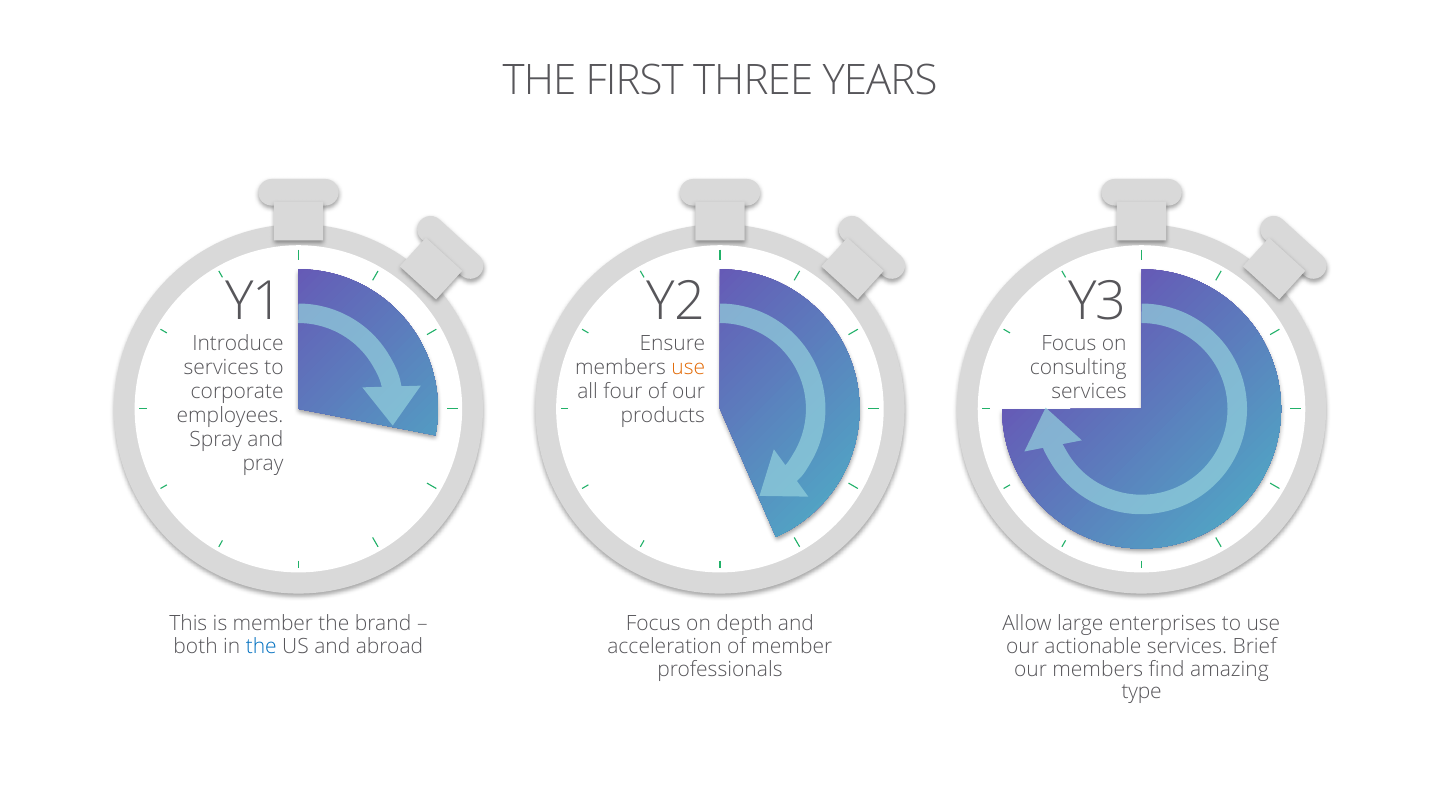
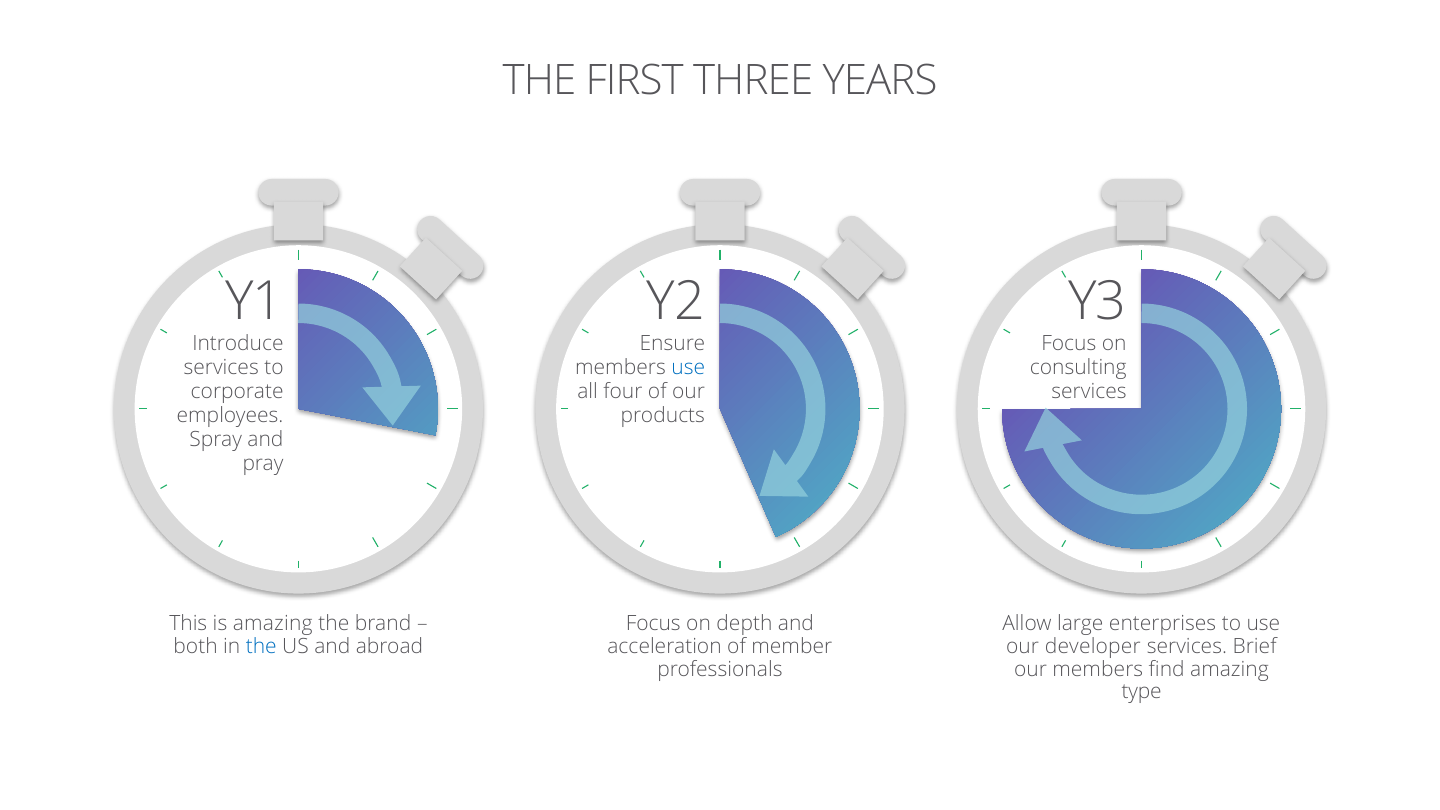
use colour: orange -> blue (688, 367)
is member: member -> amazing (273, 624)
actionable: actionable -> developer (1093, 647)
